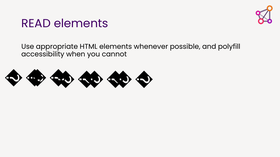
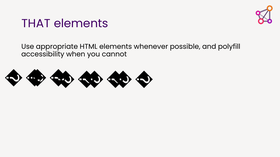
READ: READ -> THAT (36, 24)
